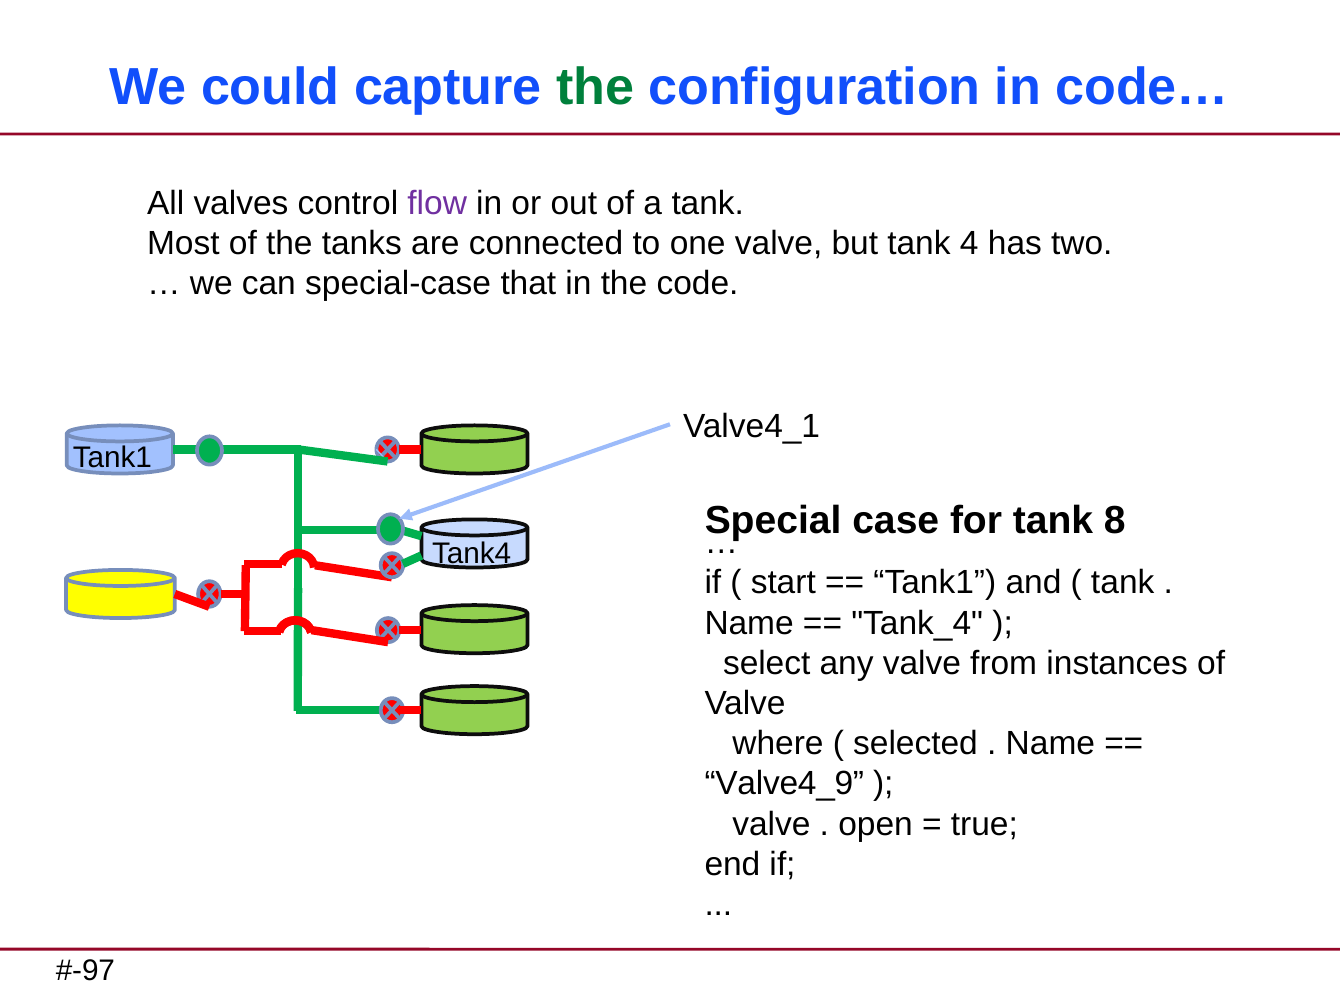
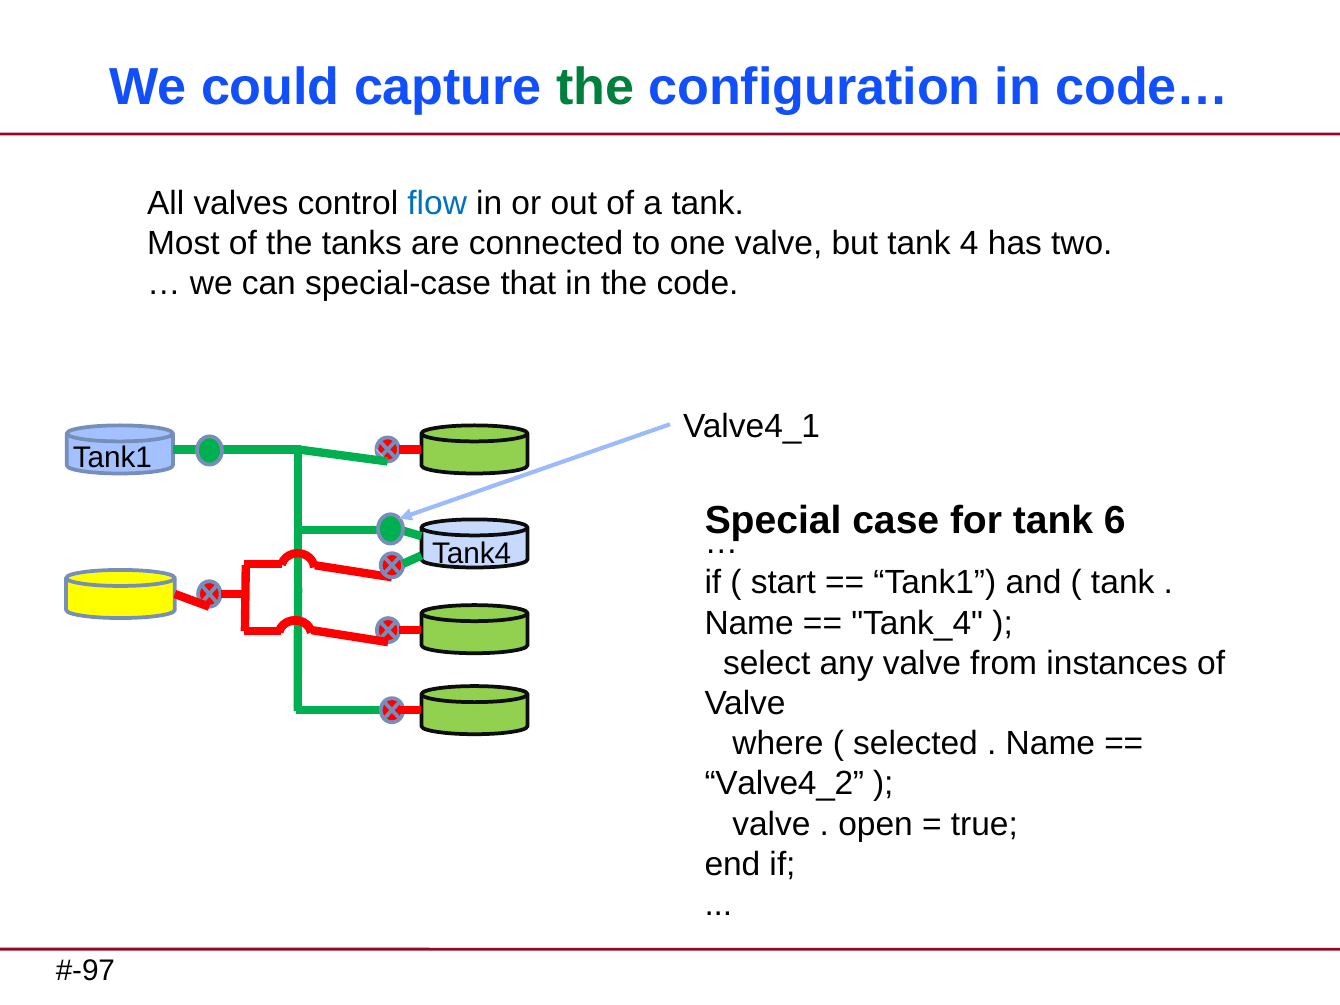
flow colour: purple -> blue (437, 203)
8: 8 -> 6 (1115, 520)
Valve4_9: Valve4_9 -> Valve4_2 (784, 784)
